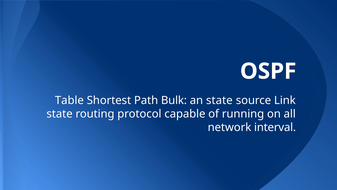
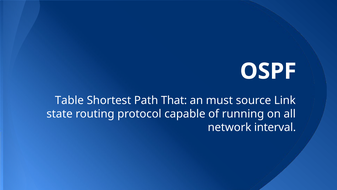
Bulk: Bulk -> That (174, 100)
an state: state -> must (219, 100)
